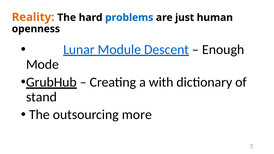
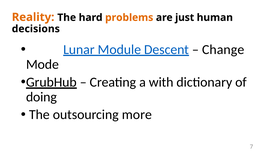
problems colour: blue -> orange (129, 18)
openness: openness -> decisions (36, 29)
Enough: Enough -> Change (223, 50)
stand: stand -> doing (41, 97)
